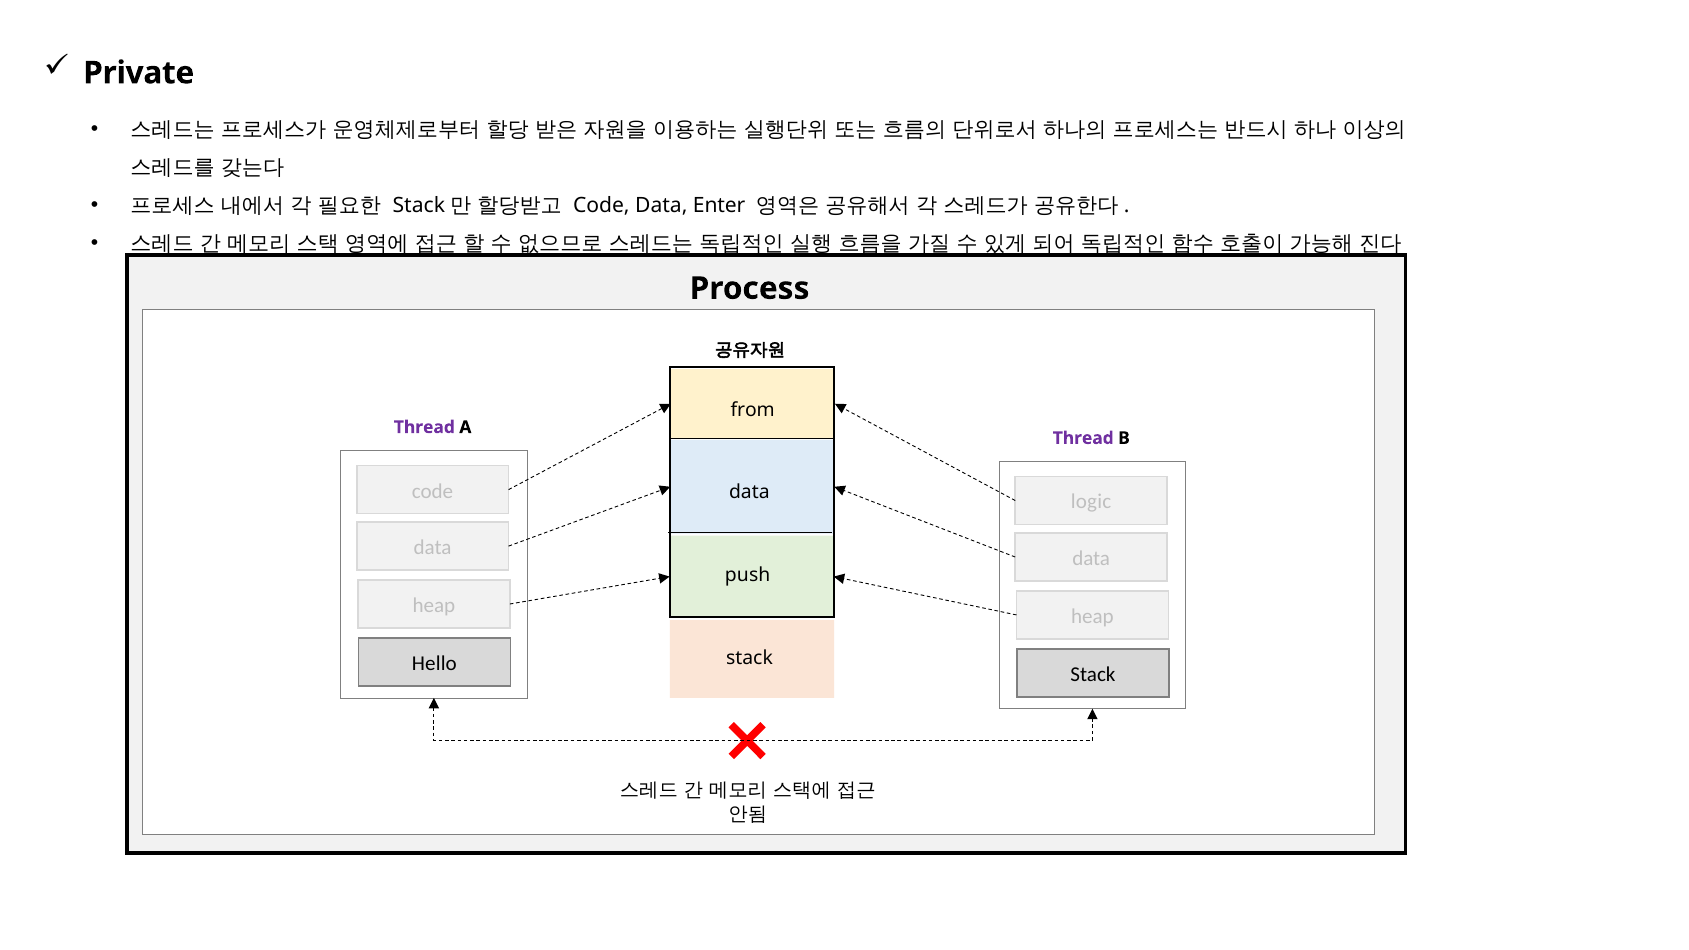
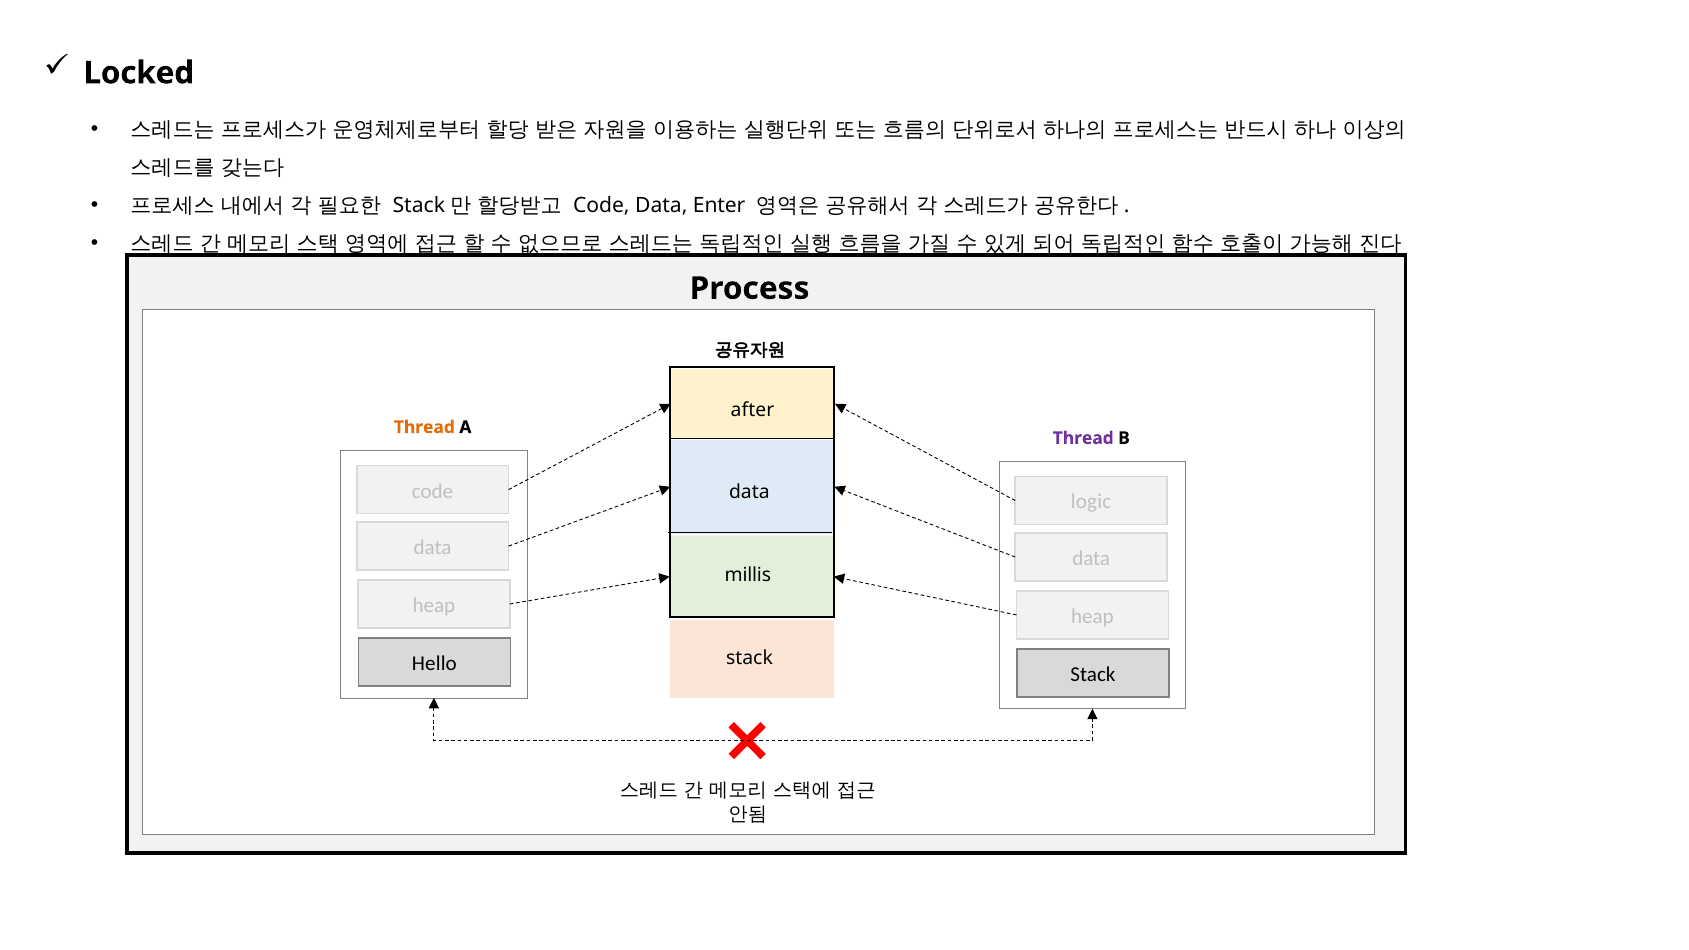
Private: Private -> Locked (139, 73)
from: from -> after (753, 410)
Thread colour: purple -> orange (424, 427)
push: push -> millis (748, 576)
